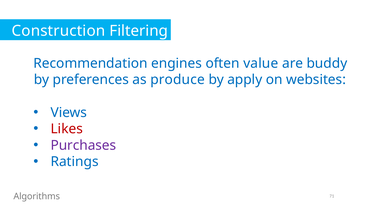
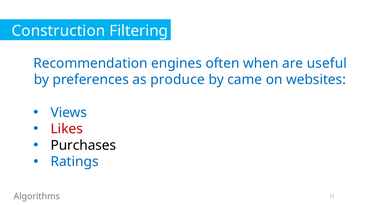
value: value -> when (261, 63)
buddy: buddy -> useful (327, 63)
apply: apply -> came (245, 80)
Purchases colour: purple -> black (83, 146)
